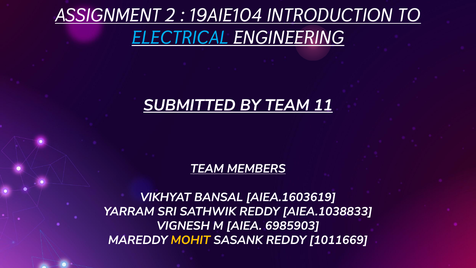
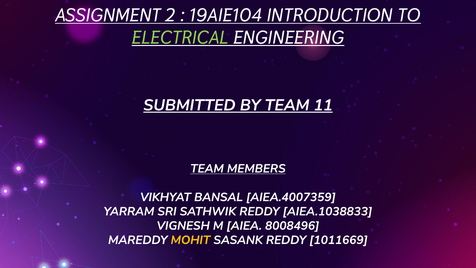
ELECTRICAL colour: light blue -> light green (180, 38)
AIEA.1603619: AIEA.1603619 -> AIEA.4007359 (291, 197)
6985903: 6985903 -> 8008496 (292, 226)
